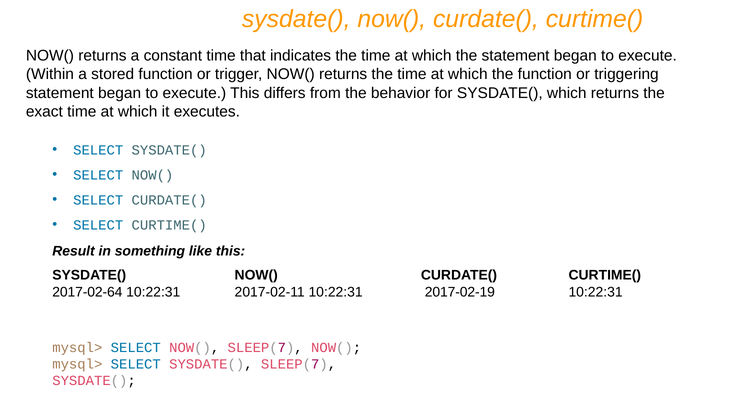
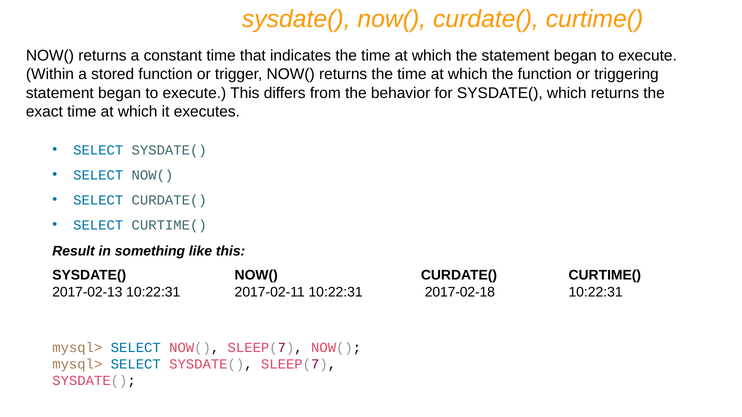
2017-02-64: 2017-02-64 -> 2017-02-13 (87, 292)
2017-02-19: 2017-02-19 -> 2017-02-18 (460, 292)
